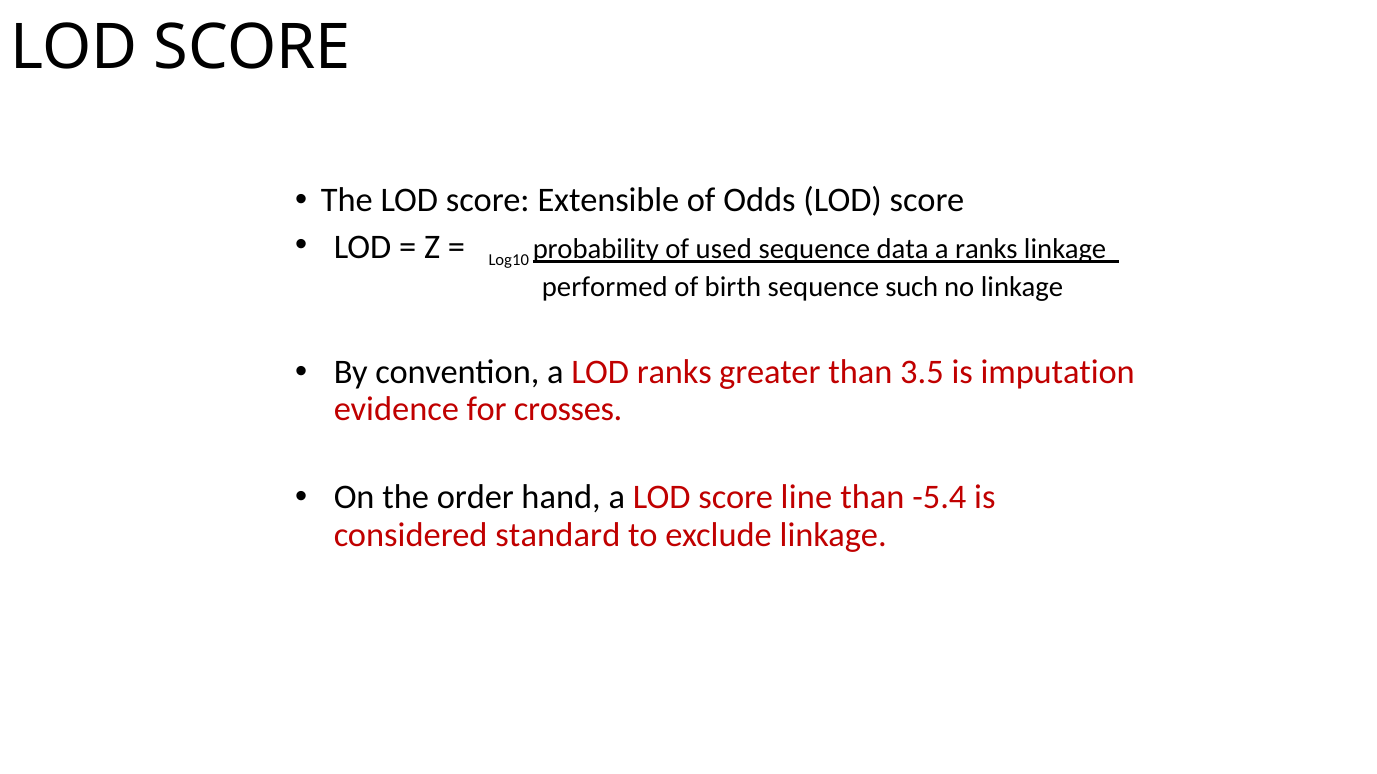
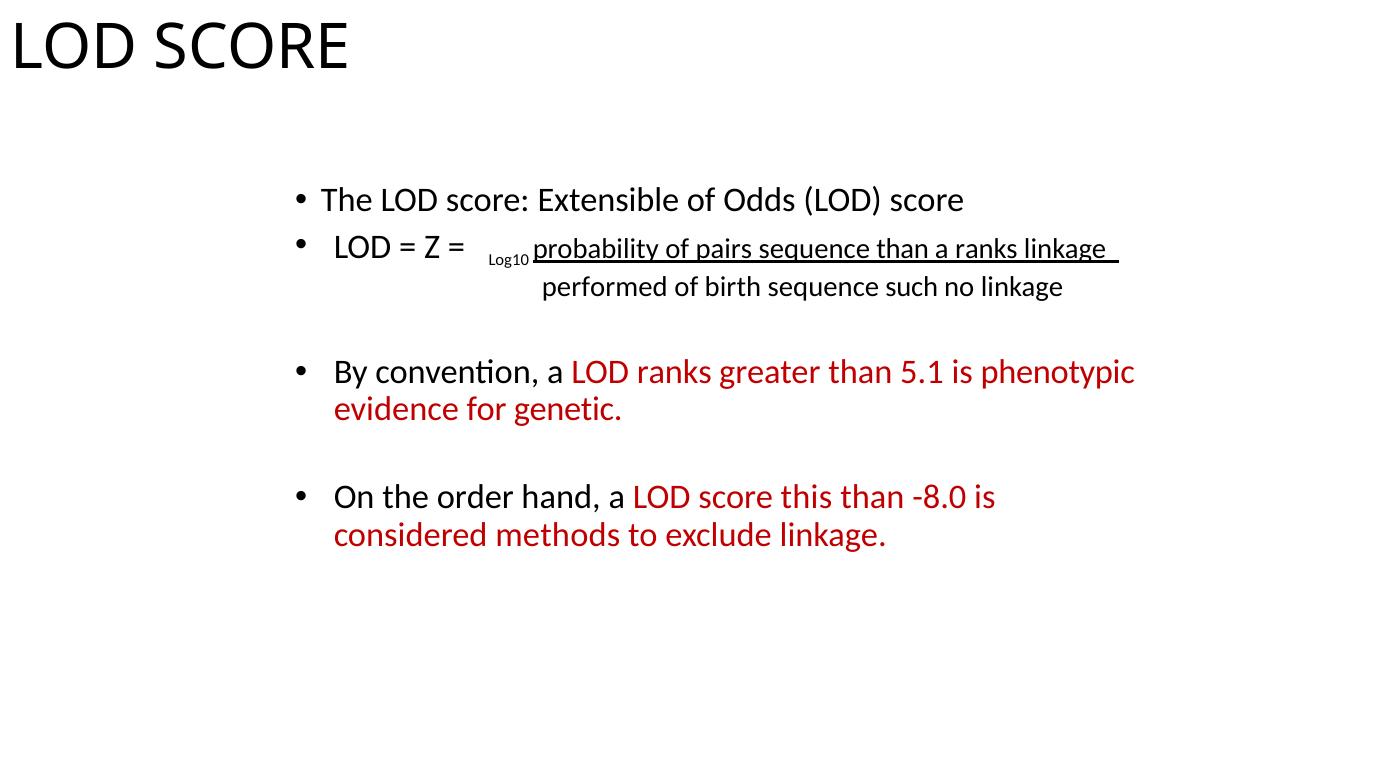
used: used -> pairs (724, 249)
sequence data: data -> than (903, 249)
3.5: 3.5 -> 5.1 (922, 373)
imputation: imputation -> phenotypic (1058, 373)
crosses: crosses -> genetic (568, 410)
line: line -> this (806, 498)
-5.4: -5.4 -> -8.0 (939, 498)
standard: standard -> methods (558, 535)
